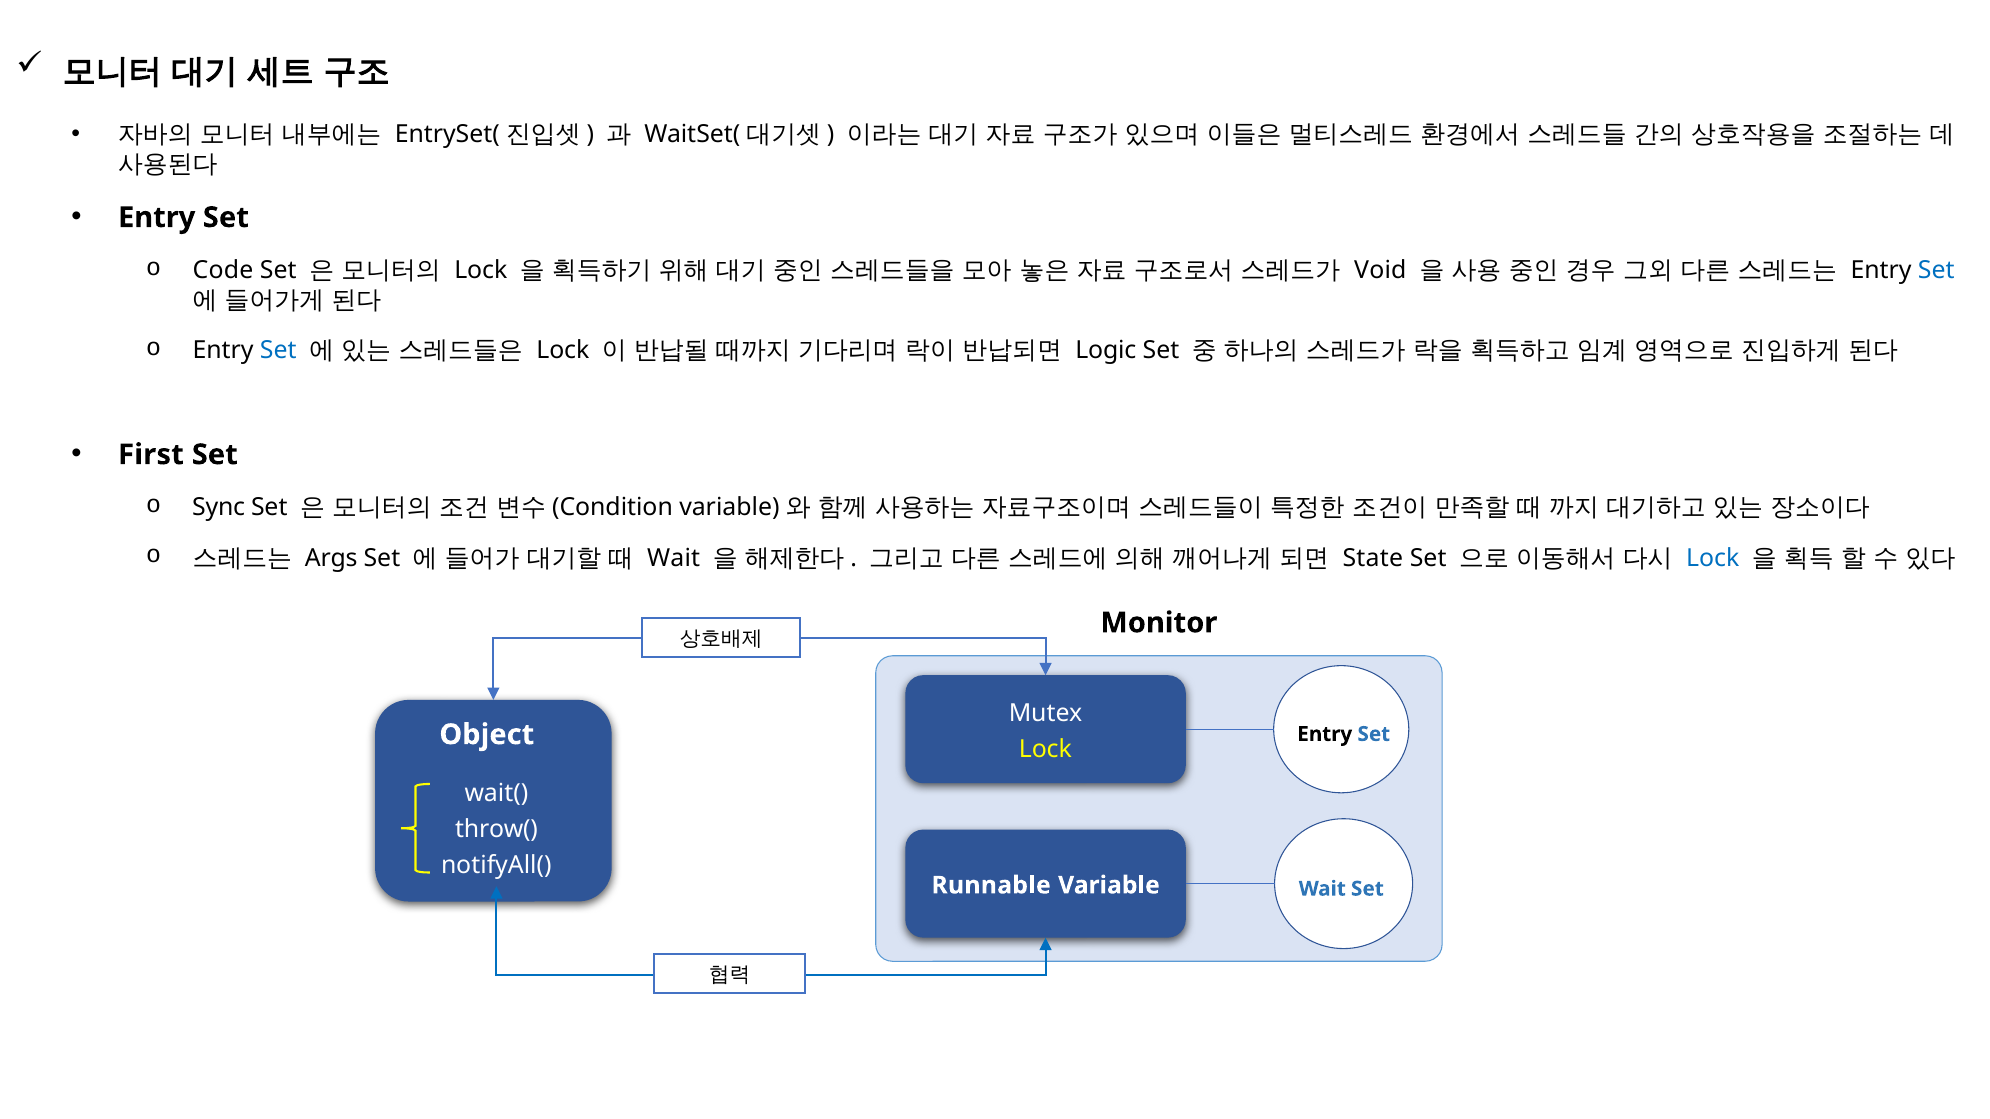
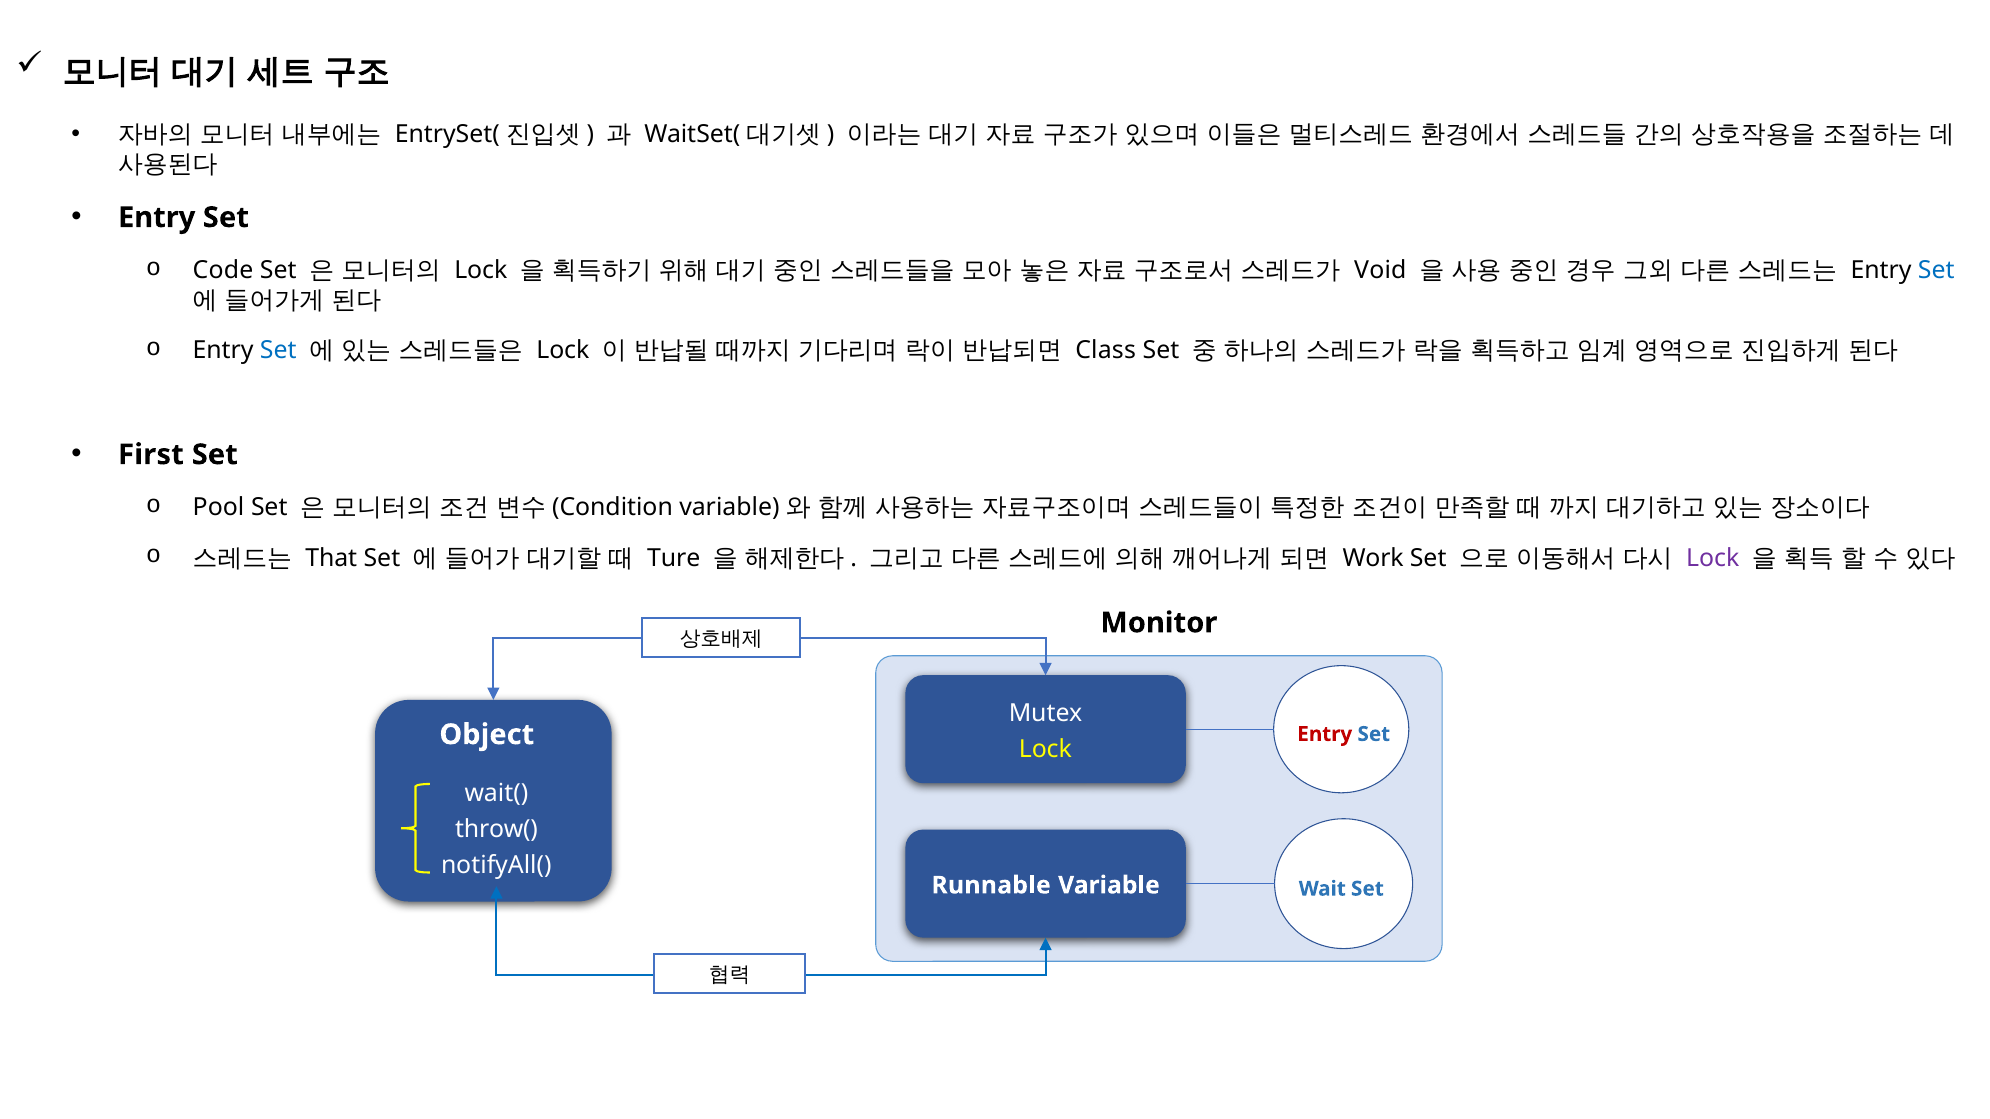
Logic: Logic -> Class (1106, 351)
Sync: Sync -> Pool (219, 508)
Args: Args -> That (331, 558)
Wait: Wait -> Ture (674, 558)
State: State -> Work (1373, 558)
Lock colour: blue -> purple (1713, 558)
Entry colour: black -> red (1325, 734)
